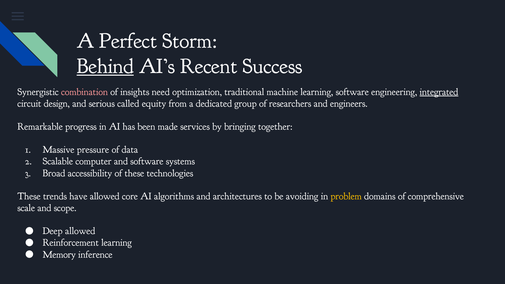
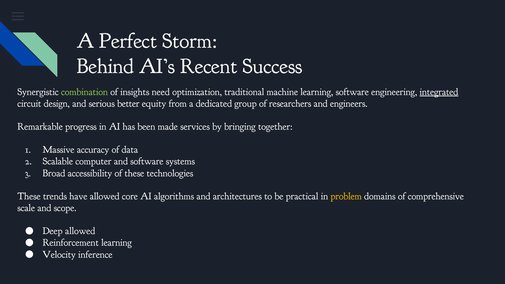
Behind underline: present -> none (105, 66)
combination colour: pink -> light green (84, 92)
called: called -> better (128, 104)
pressure: pressure -> accuracy (93, 150)
avoiding: avoiding -> practical (302, 196)
Memory: Memory -> Velocity (59, 255)
